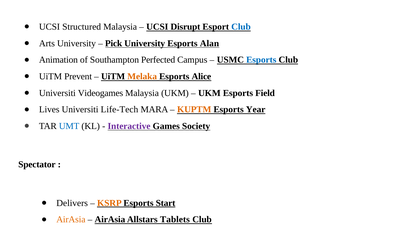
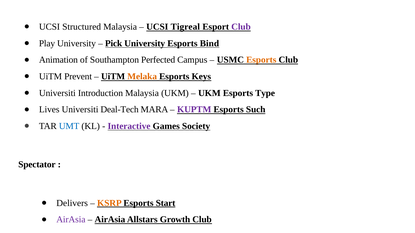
Disrupt: Disrupt -> Tigreal (185, 27)
Club colour: blue -> purple (241, 27)
Arts: Arts -> Play (47, 43)
Alan: Alan -> Bind (209, 43)
Esports colour: blue -> orange (261, 60)
Alice: Alice -> Keys (201, 77)
Videogames: Videogames -> Introduction (101, 93)
Field: Field -> Type (265, 93)
Life-Tech: Life-Tech -> Deal-Tech (120, 110)
KUPTM colour: orange -> purple (194, 110)
Year: Year -> Such (256, 110)
AirAsia colour: orange -> purple (71, 220)
Tablets: Tablets -> Growth (175, 220)
